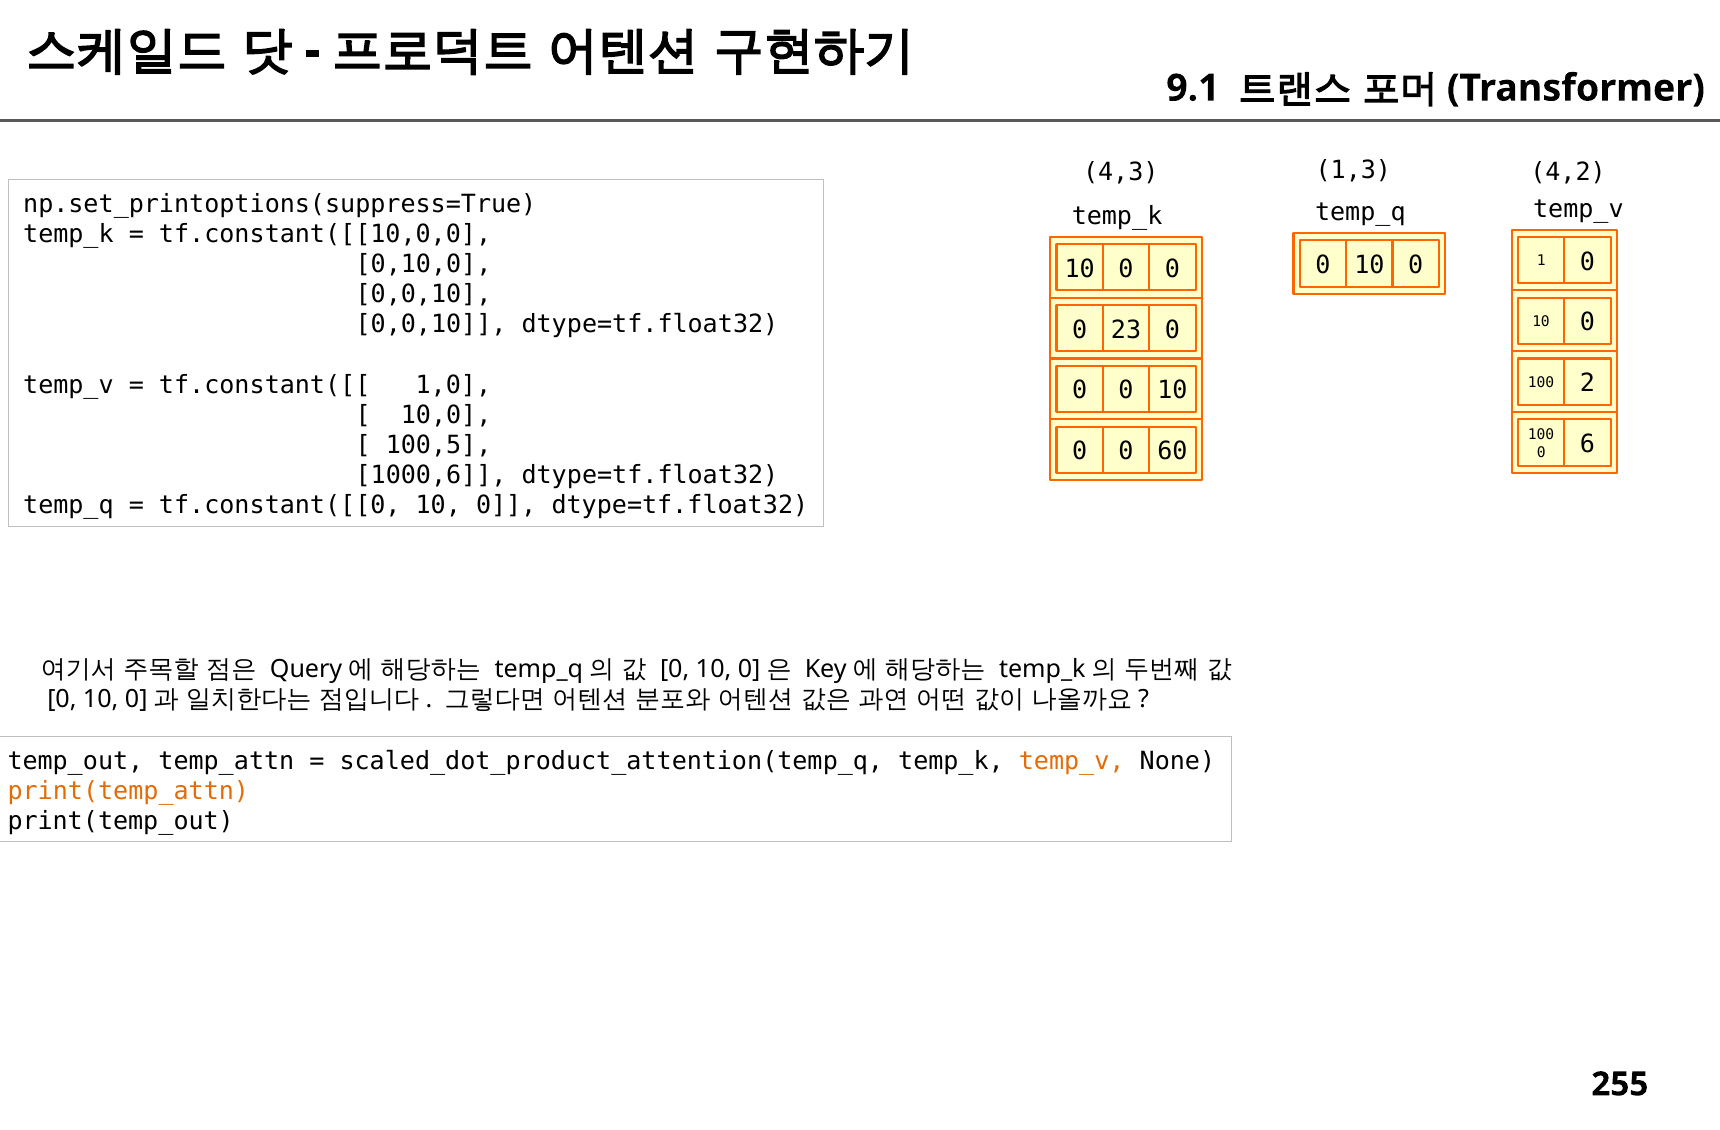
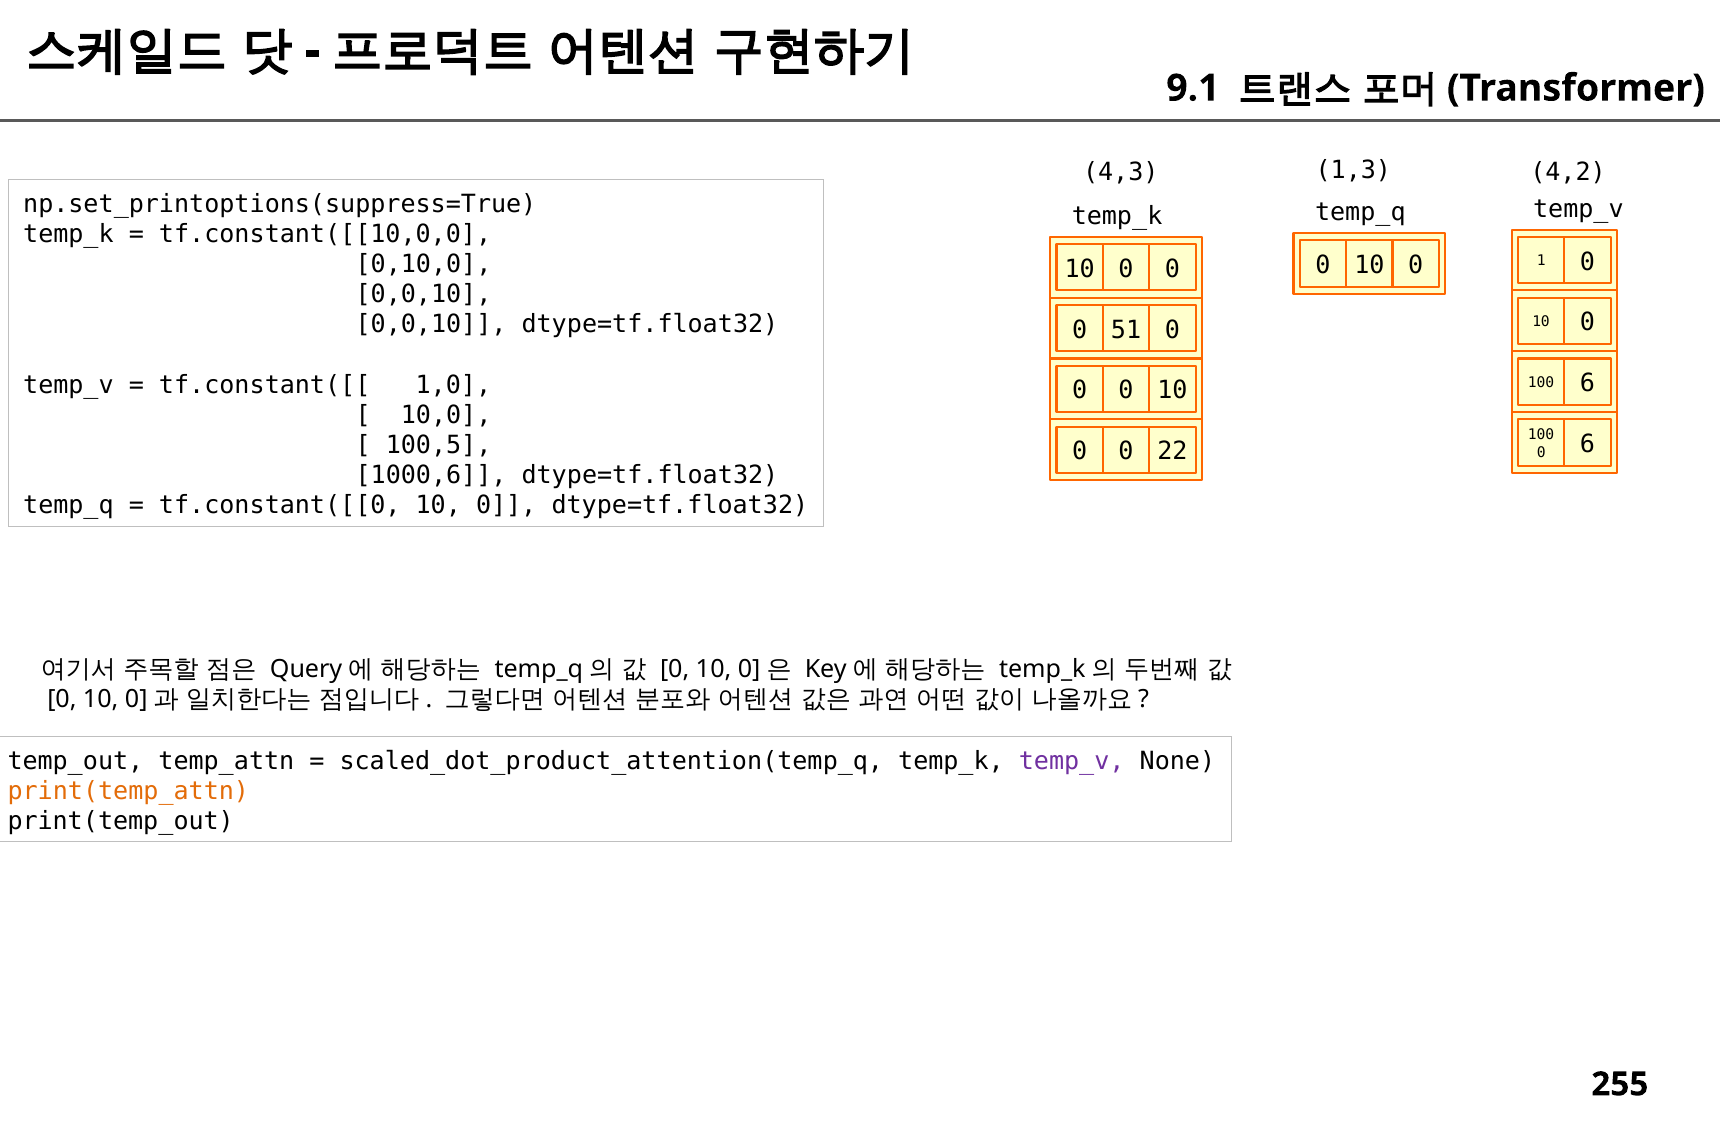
23: 23 -> 51 (1126, 330)
100 2: 2 -> 6 (1587, 383)
60: 60 -> 22 (1172, 451)
temp_v colour: orange -> purple (1072, 761)
